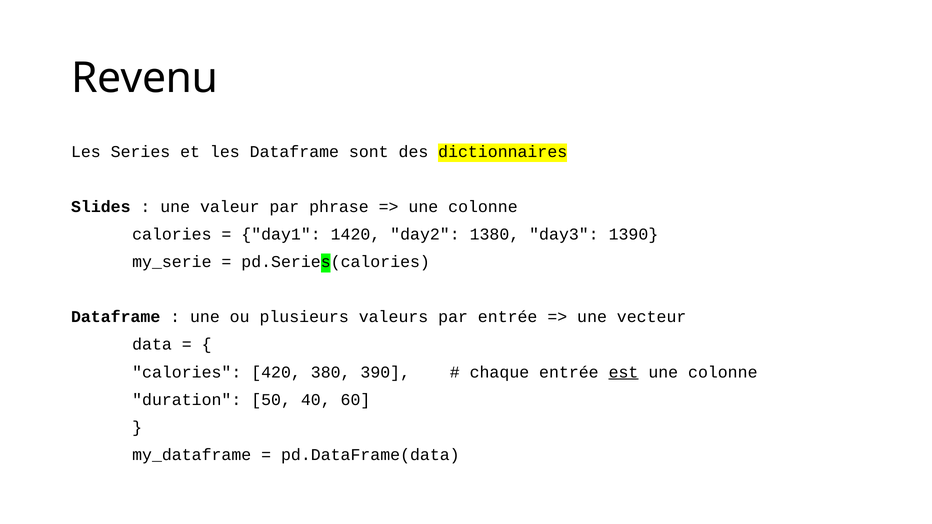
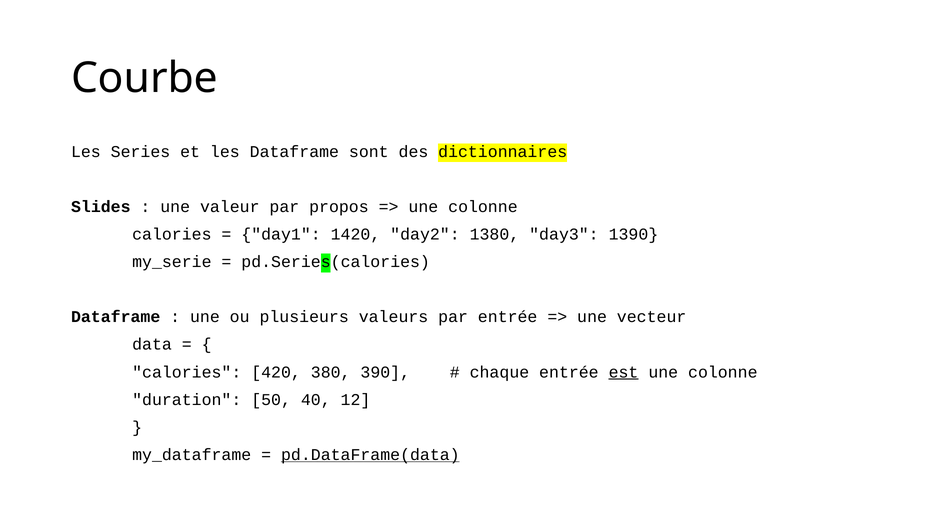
Revenu: Revenu -> Courbe (144, 78)
phrase: phrase -> propos (339, 207)
60: 60 -> 12 (355, 400)
pd.DataFrame(data underline: none -> present (370, 455)
